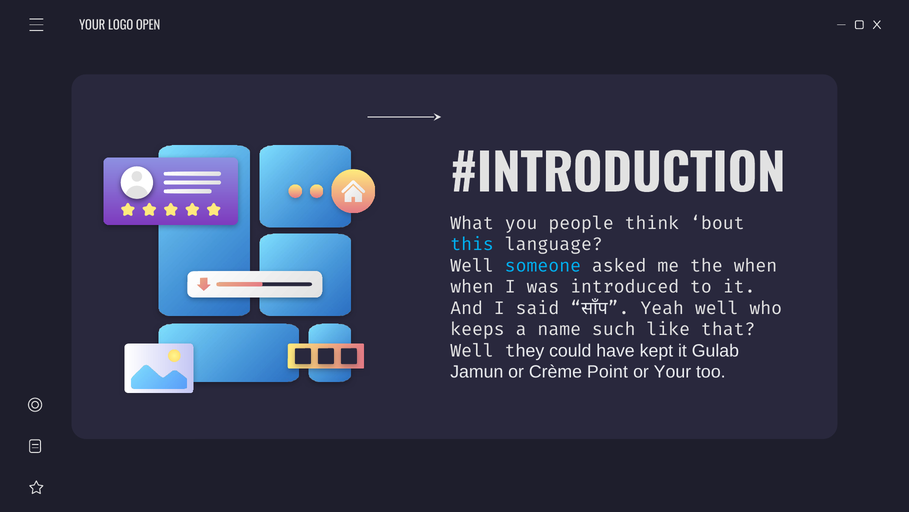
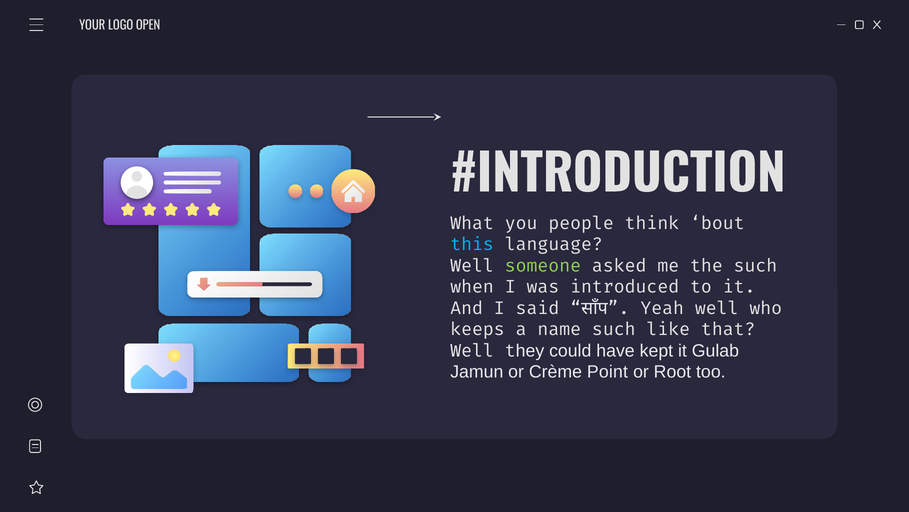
someone colour: light blue -> light green (543, 265)
the when: when -> such (755, 265)
or Your: Your -> Root (672, 372)
